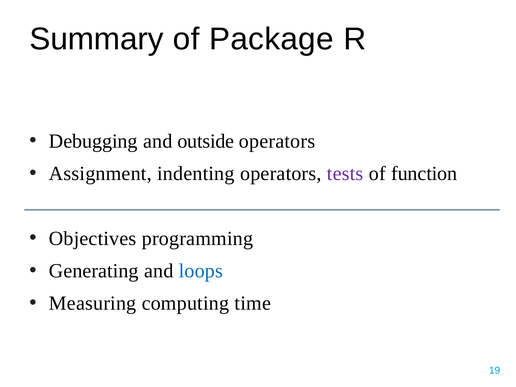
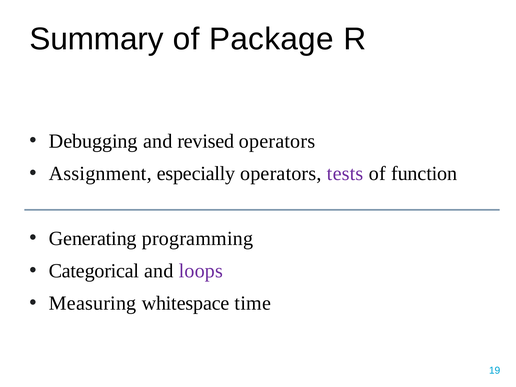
outside: outside -> revised (206, 141)
indenting: indenting -> especially (196, 174)
Objectives: Objectives -> Generating (93, 238)
Generating: Generating -> Categorical (94, 271)
loops colour: blue -> purple (201, 271)
computing: computing -> whitespace (186, 303)
